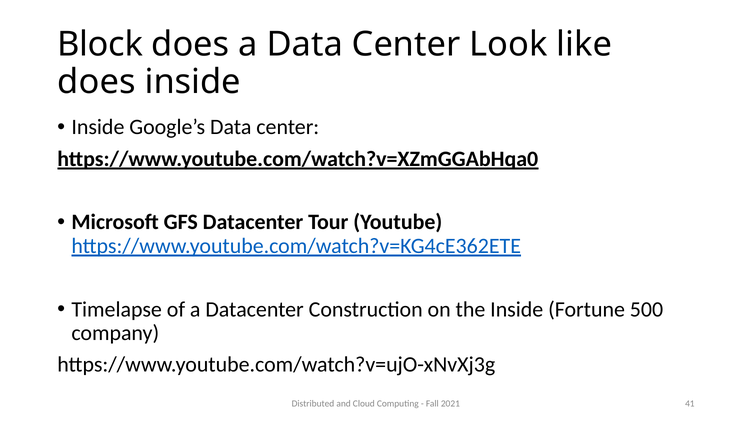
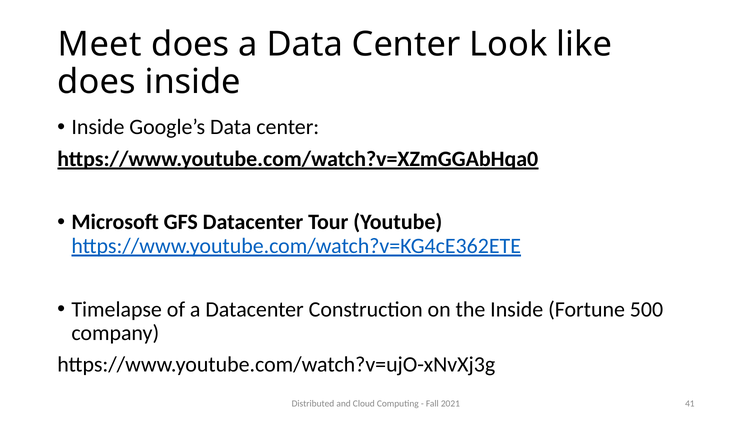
Block: Block -> Meet (100, 45)
